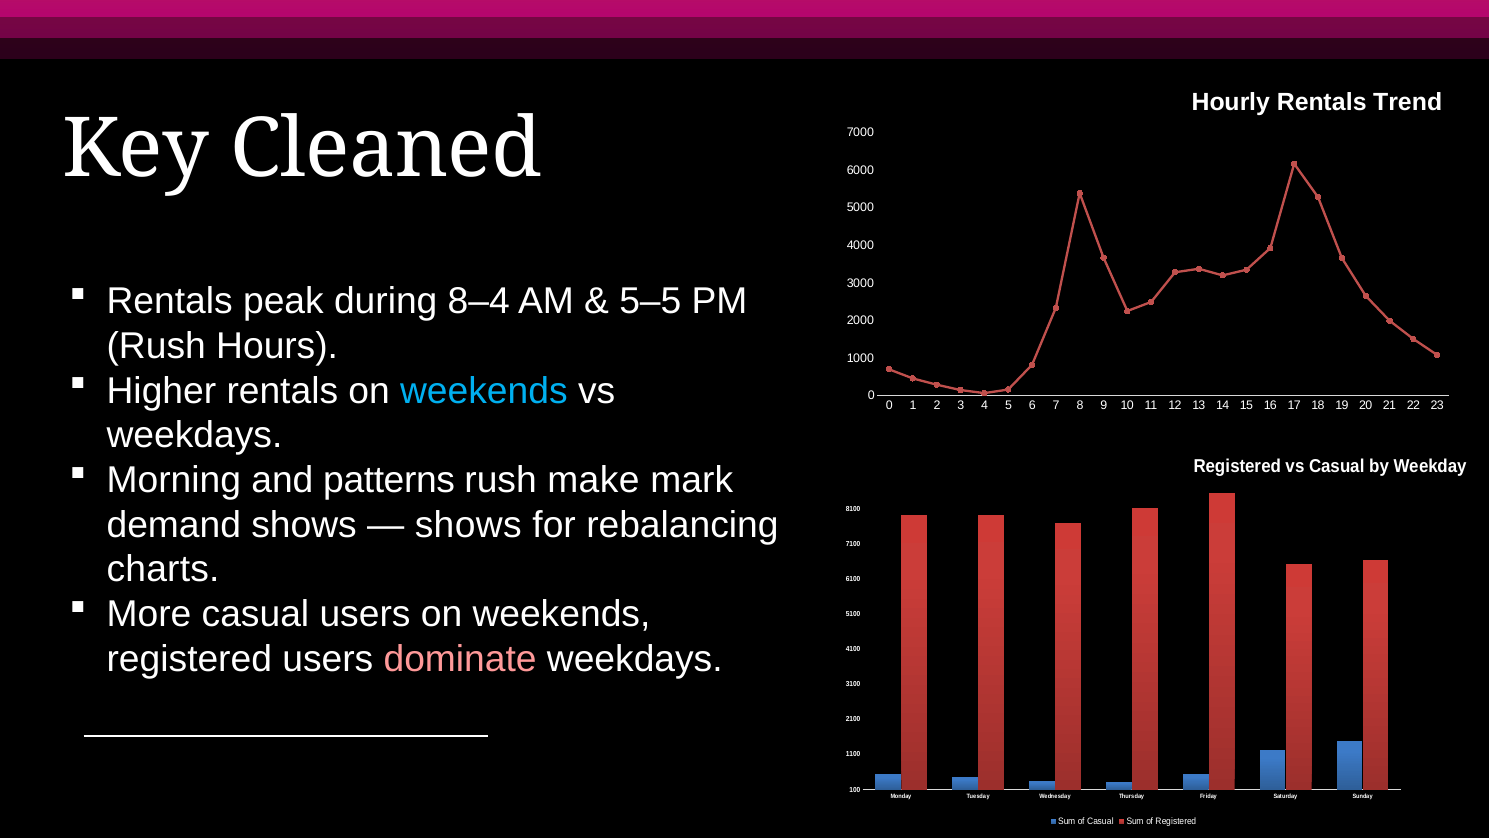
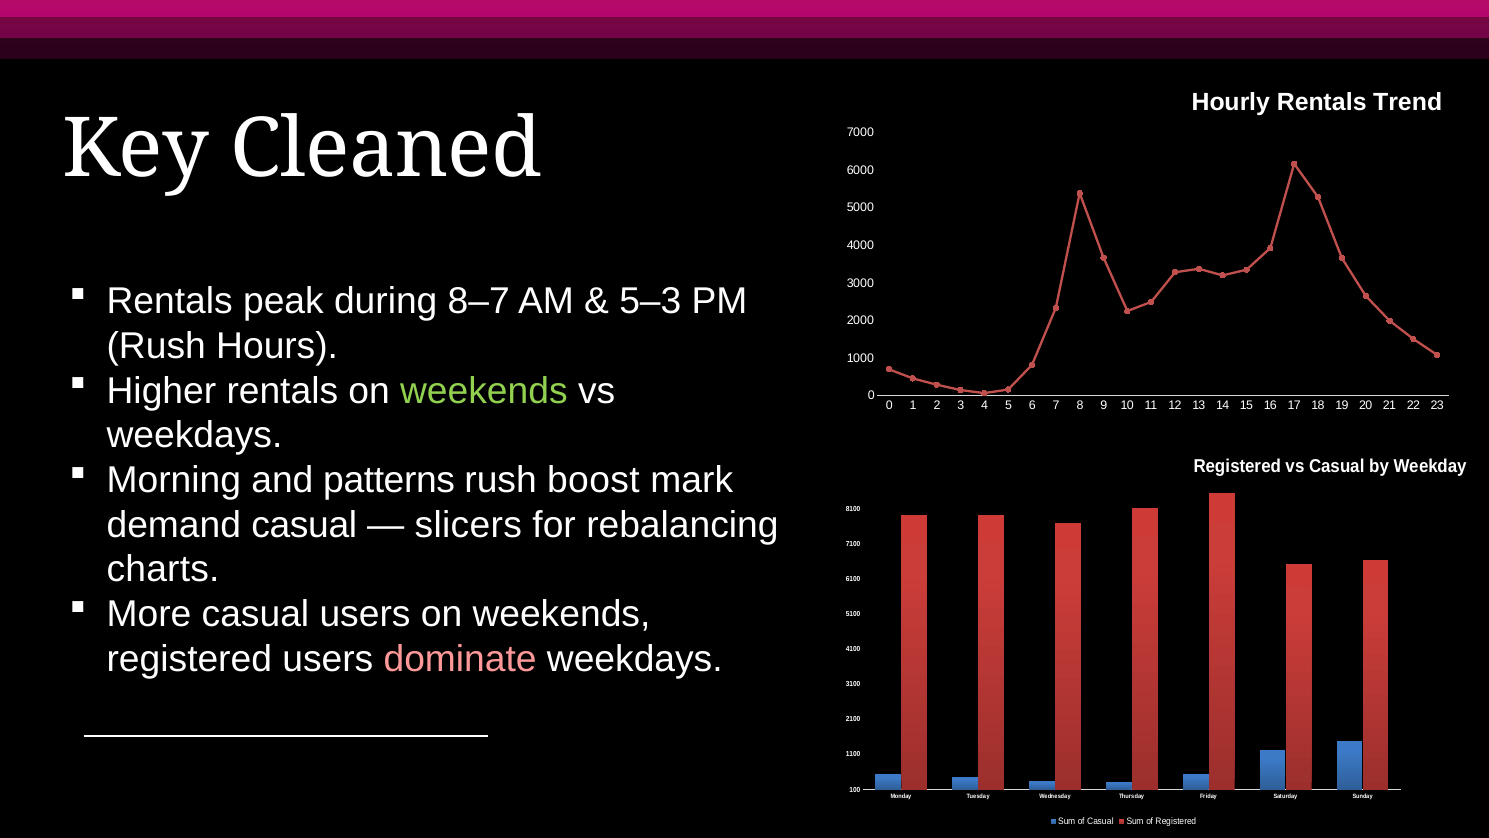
8–4: 8–4 -> 8–7 (479, 301)
5–5: 5–5 -> 5–3 (650, 301)
weekends colour: light blue -> light green (484, 391)
make: make -> boost (593, 480)
demand shows: shows -> casual (304, 525)
shows: shows -> slicers (468, 525)
